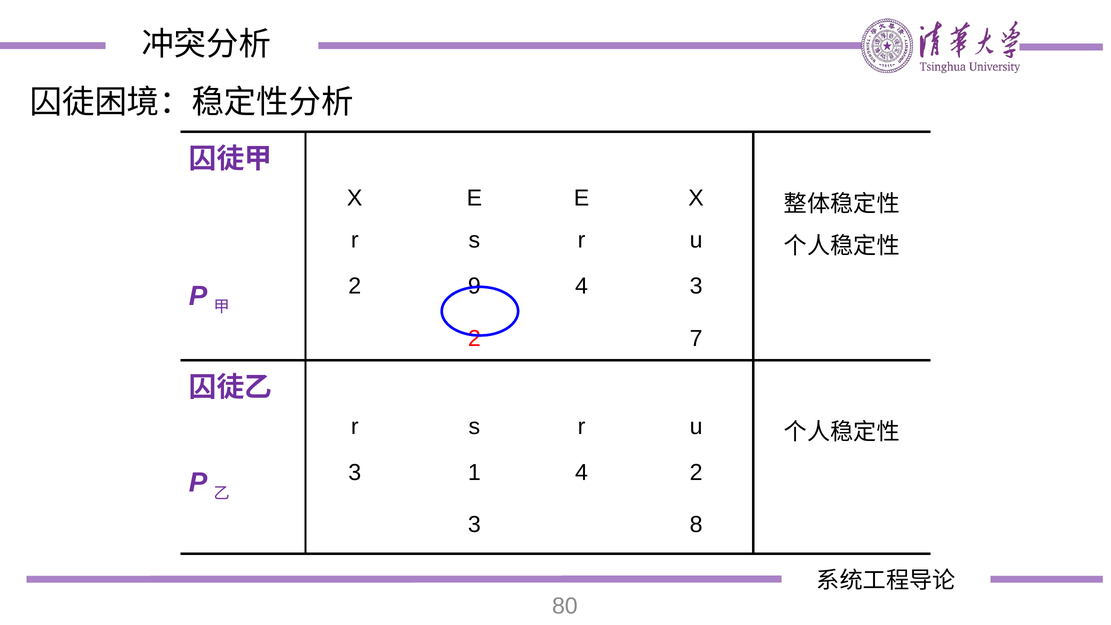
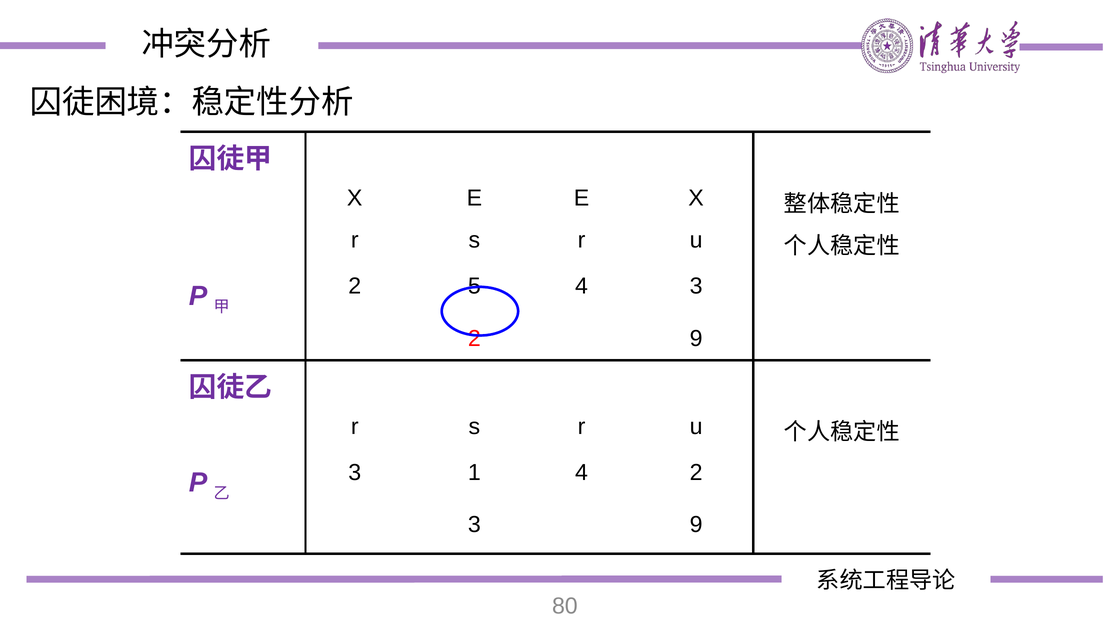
9: 9 -> 5 (474, 286)
2 7: 7 -> 9 (696, 338)
3 8: 8 -> 9 (696, 525)
